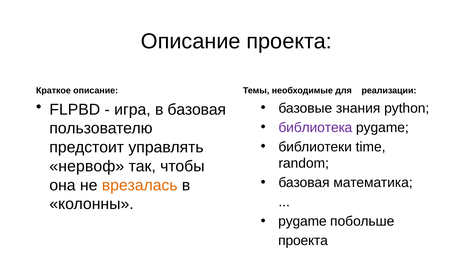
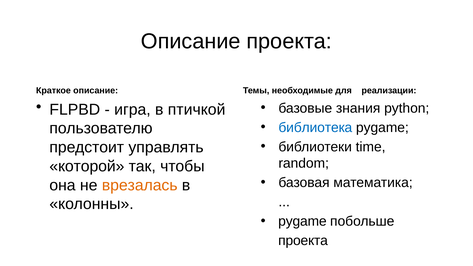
в базовая: базовая -> птичкой (197, 110)
библиотека colour: purple -> blue (315, 128)
нервоф: нервоф -> которой (87, 166)
